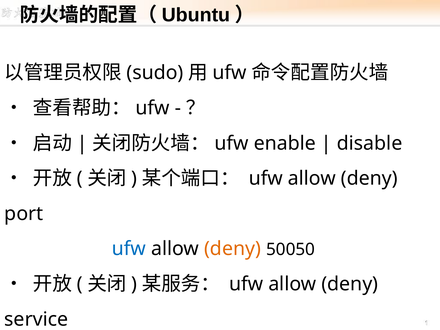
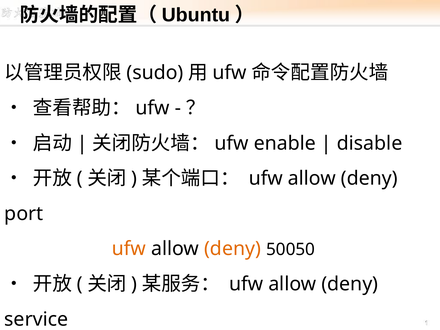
ufw colour: blue -> orange (129, 249)
